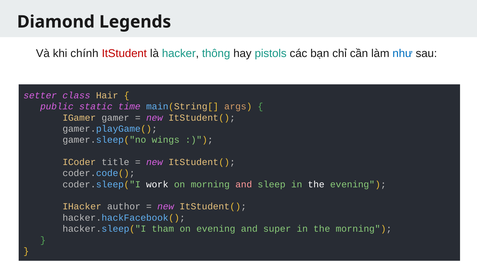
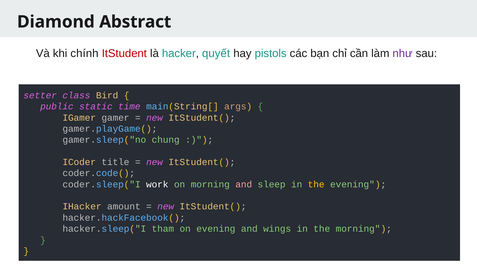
Legends: Legends -> Abstract (135, 22)
thông: thông -> quyết (216, 53)
như colour: blue -> purple (403, 53)
Hair: Hair -> Bird (107, 95)
wings: wings -> chung (166, 140)
the colour: white -> yellow (316, 185)
author: author -> amount (124, 207)
super: super -> wings (277, 229)
